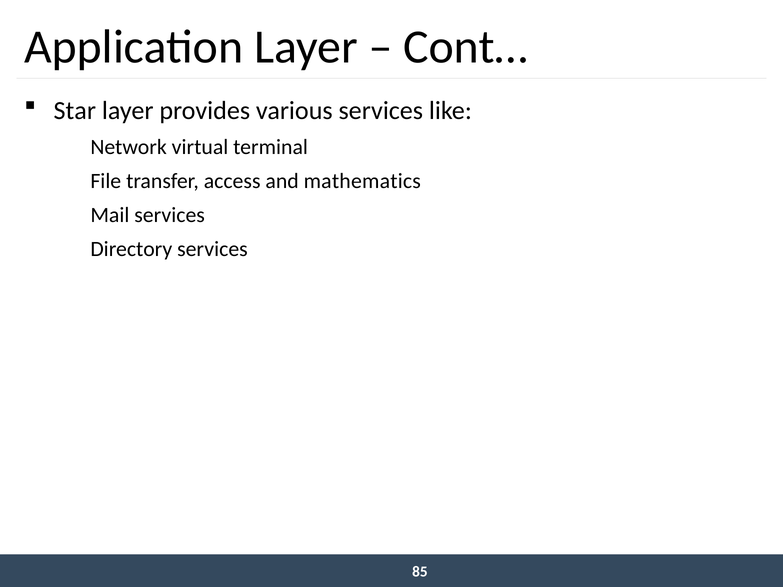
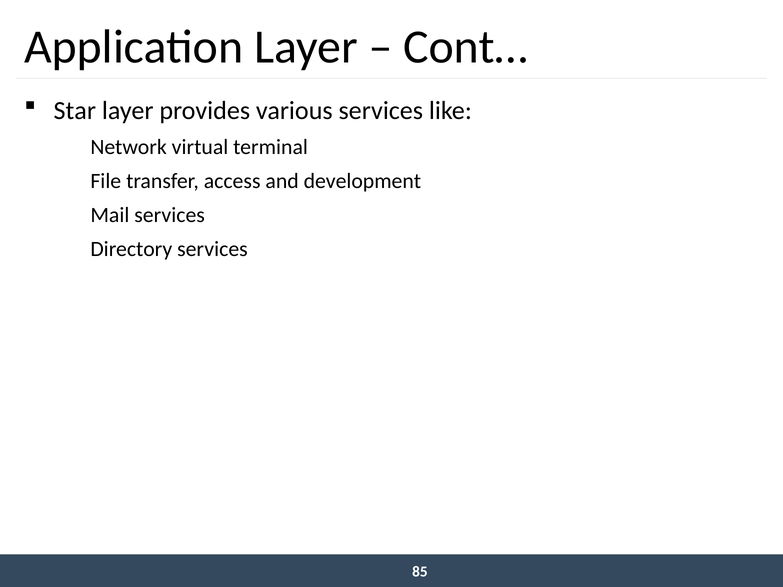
mathematics: mathematics -> development (362, 181)
